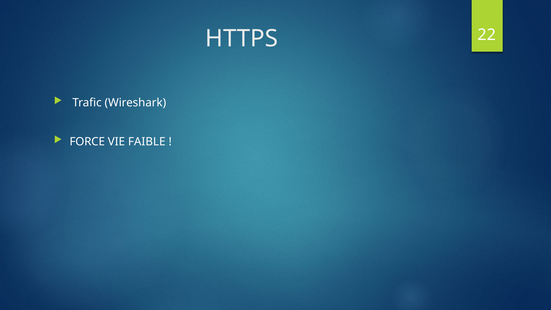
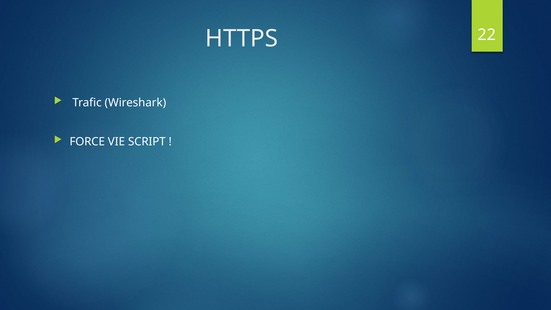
FAIBLE: FAIBLE -> SCRIPT (147, 142)
